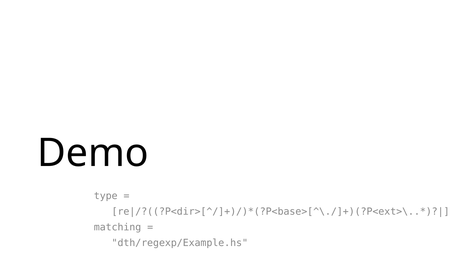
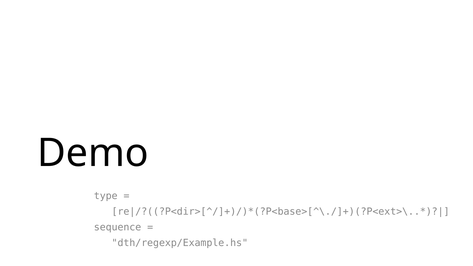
matching: matching -> sequence (118, 227)
